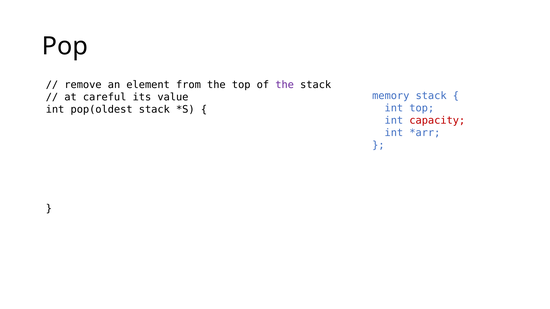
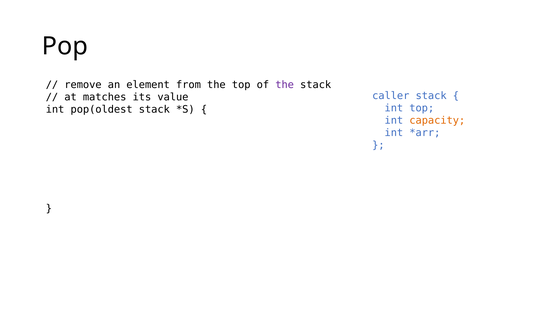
memory: memory -> caller (391, 96)
careful: careful -> matches (105, 97)
capacity colour: red -> orange (437, 121)
